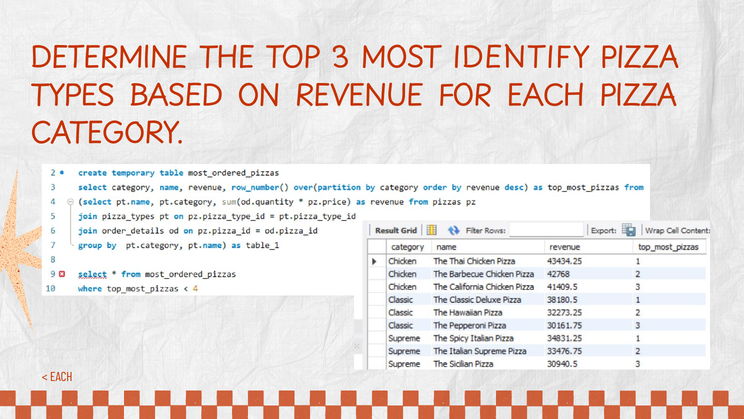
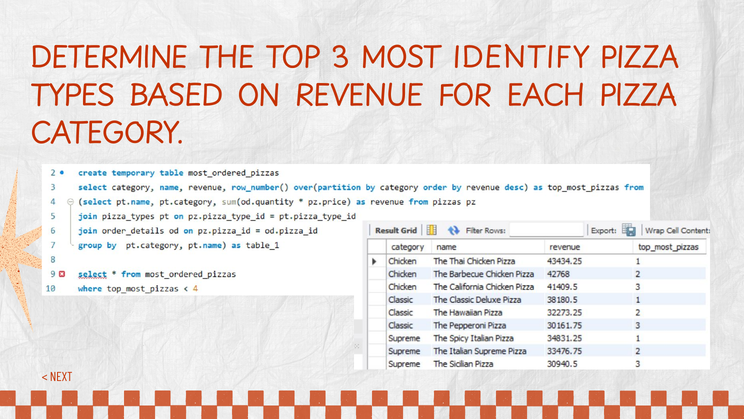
EACH: EACH -> NEXT (61, 377)
